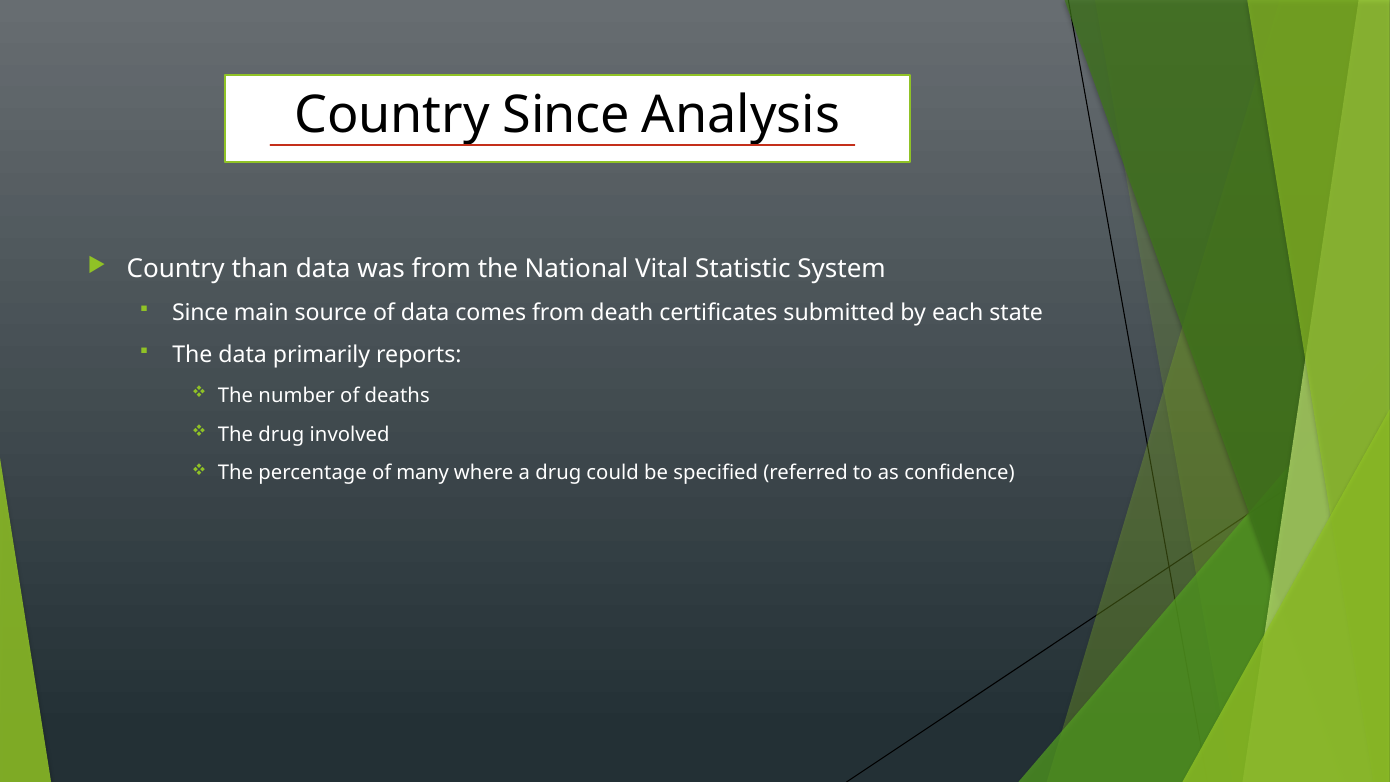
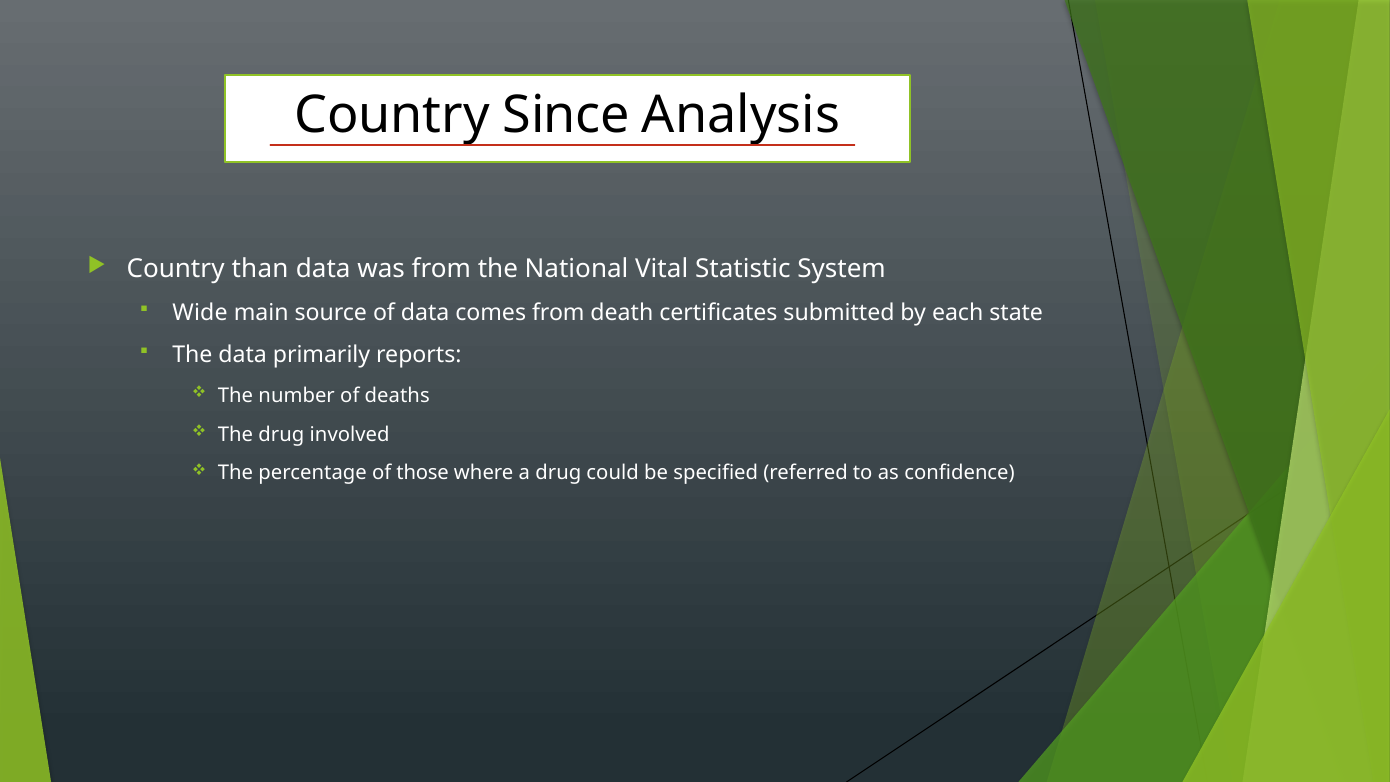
Since: Since -> Wide (200, 313)
many: many -> those (423, 473)
